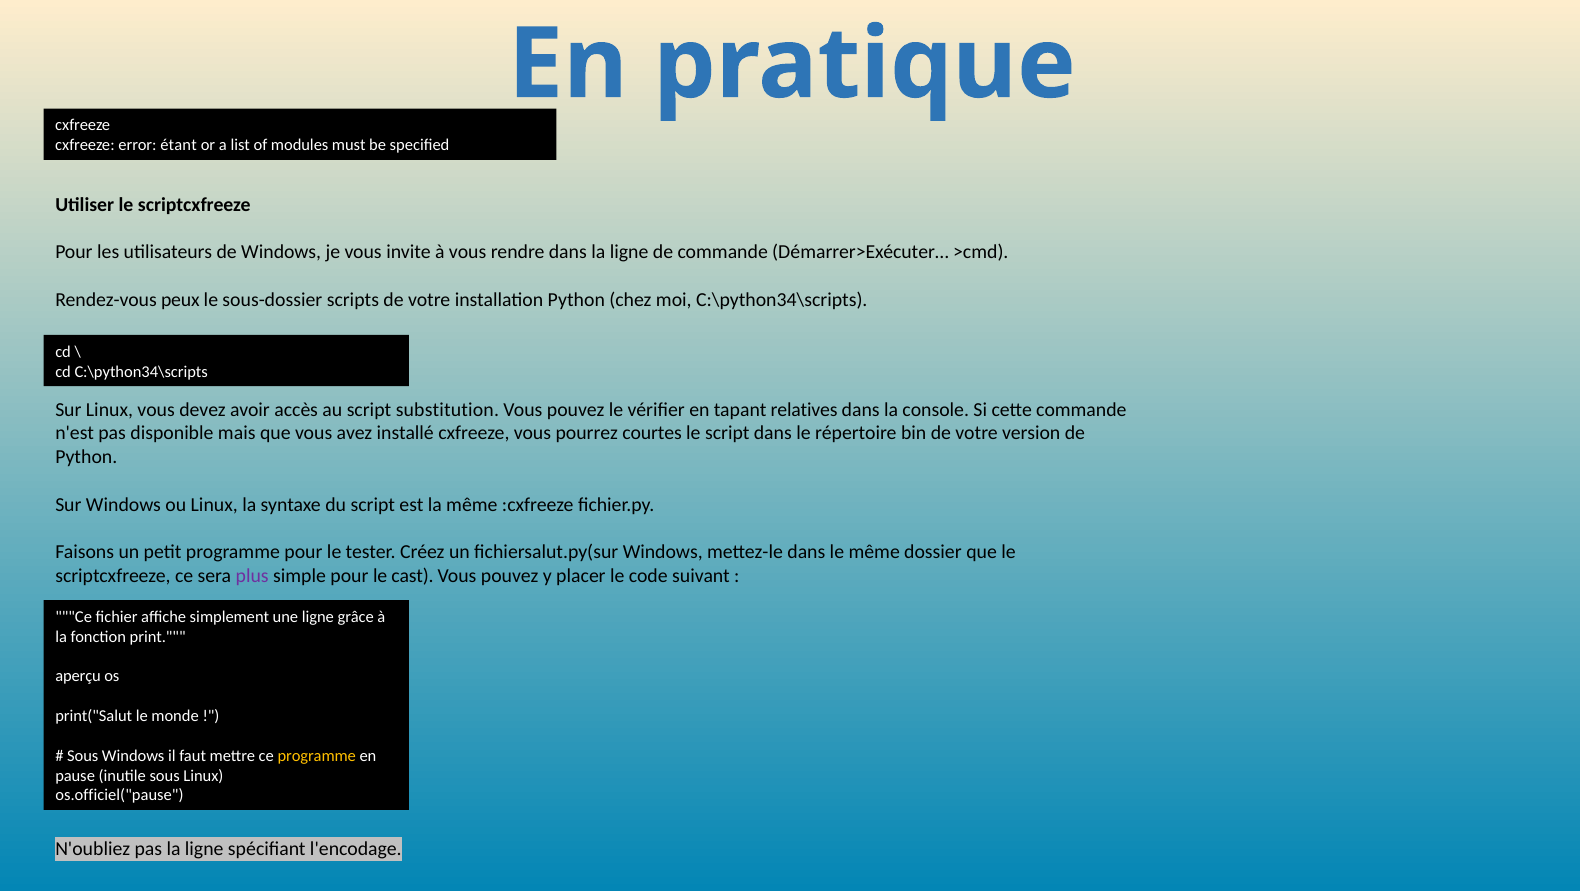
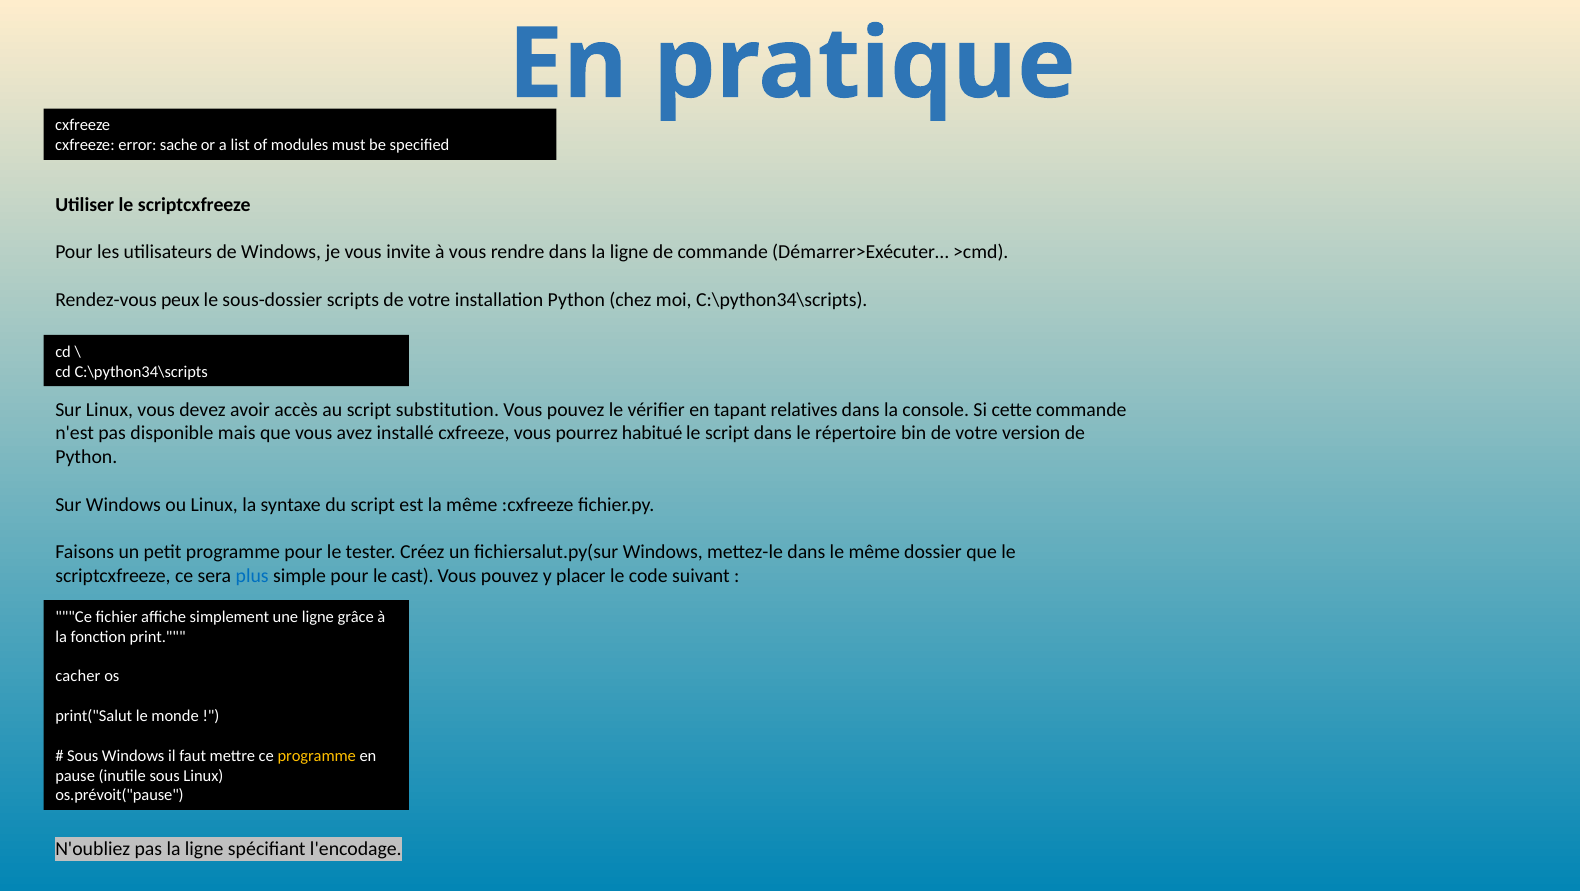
étant: étant -> sache (179, 145)
courtes: courtes -> habitué (652, 433)
plus colour: purple -> blue (252, 576)
aperçu: aperçu -> cacher (78, 676)
os.officiel("pause: os.officiel("pause -> os.prévoit("pause (120, 795)
